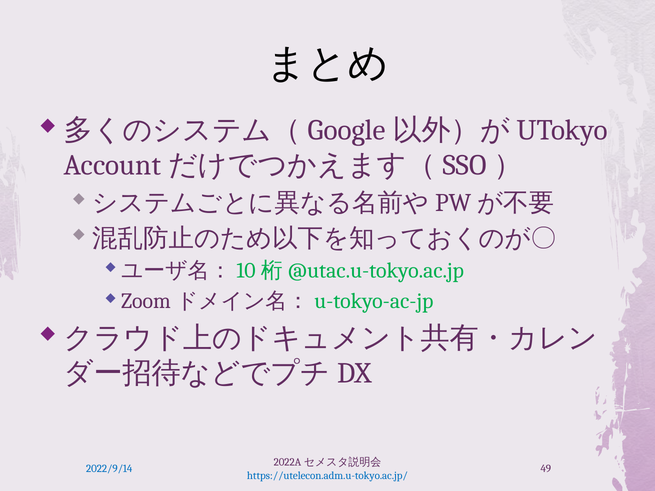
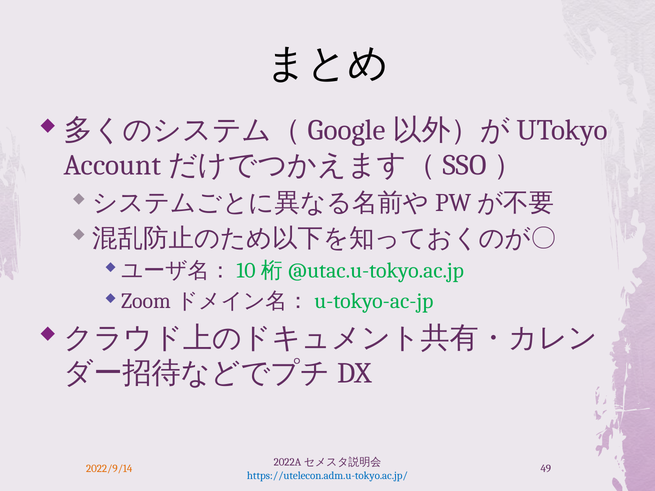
2022/9/14 colour: blue -> orange (109, 469)
